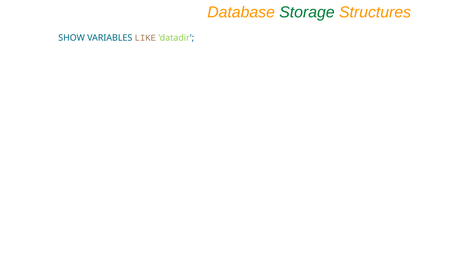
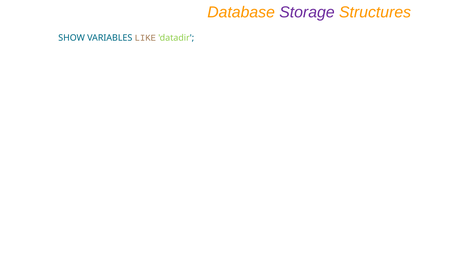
Storage colour: green -> purple (307, 12)
